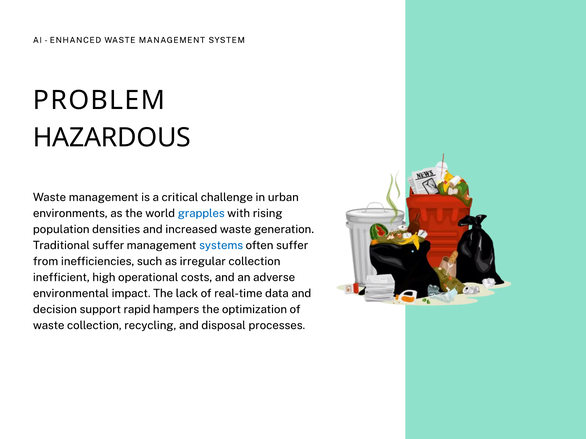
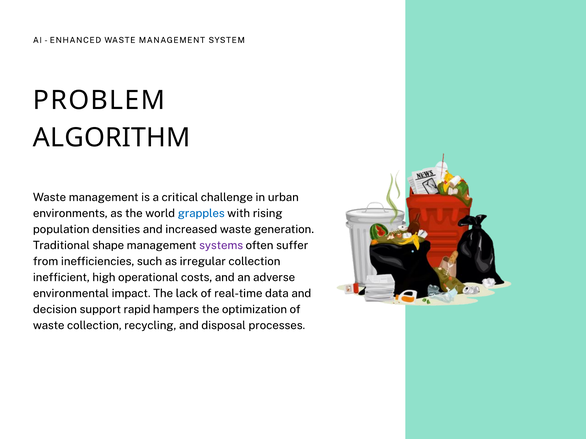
HAZARDOUS: HAZARDOUS -> ALGORITHM (112, 138)
Traditional suffer: suffer -> shape (108, 246)
systems colour: blue -> purple (221, 246)
